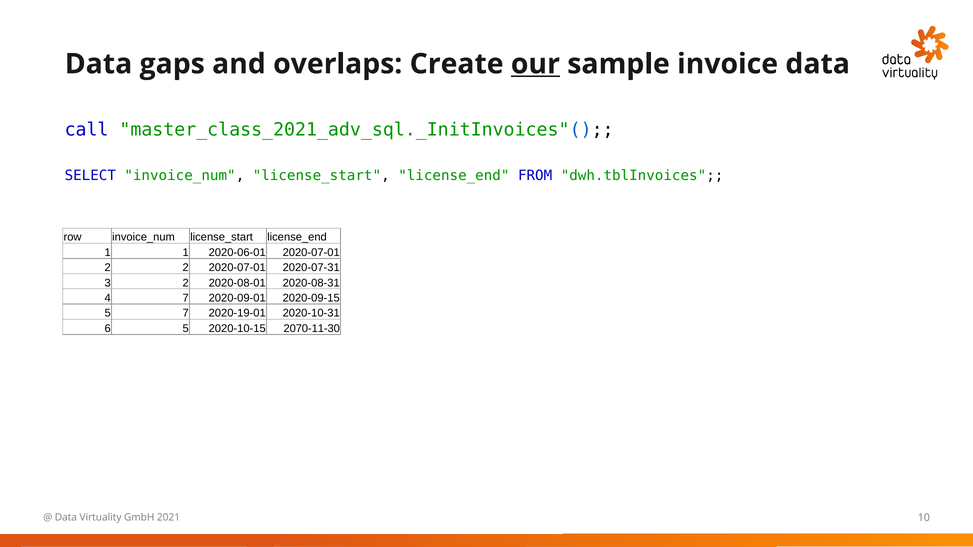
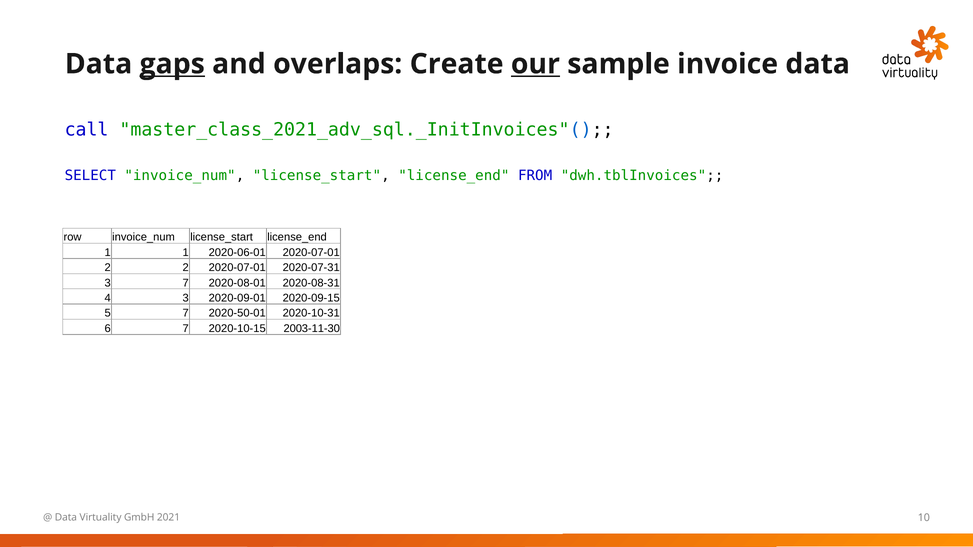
gaps underline: none -> present (172, 64)
3 2: 2 -> 7 (186, 283)
4 7: 7 -> 3 (186, 298)
2020-19-01: 2020-19-01 -> 2020-50-01 (237, 313)
6 5: 5 -> 7 (186, 329)
2070-11-30: 2070-11-30 -> 2003-11-30 (312, 329)
